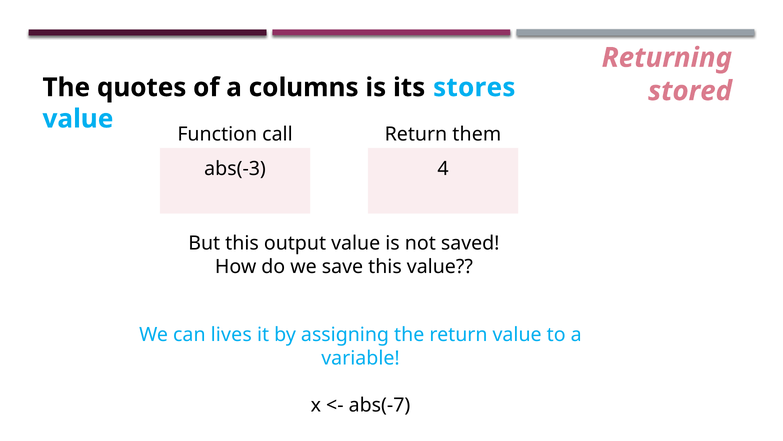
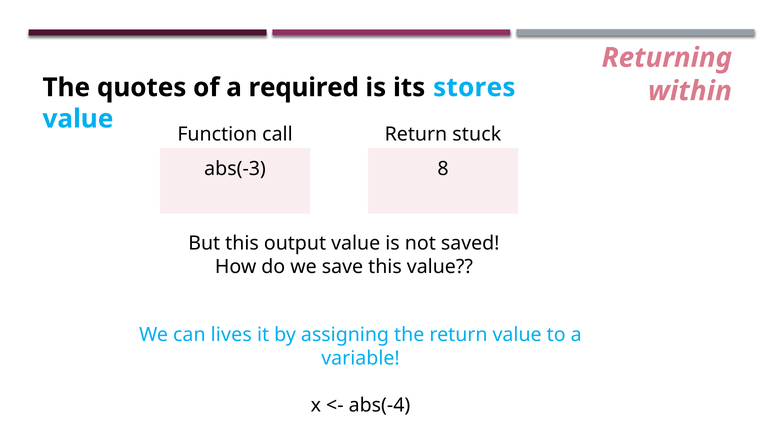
columns: columns -> required (304, 87)
stored: stored -> within (690, 91)
them: them -> stuck (477, 134)
4: 4 -> 8 (443, 169)
abs(-7: abs(-7 -> abs(-4 (380, 405)
